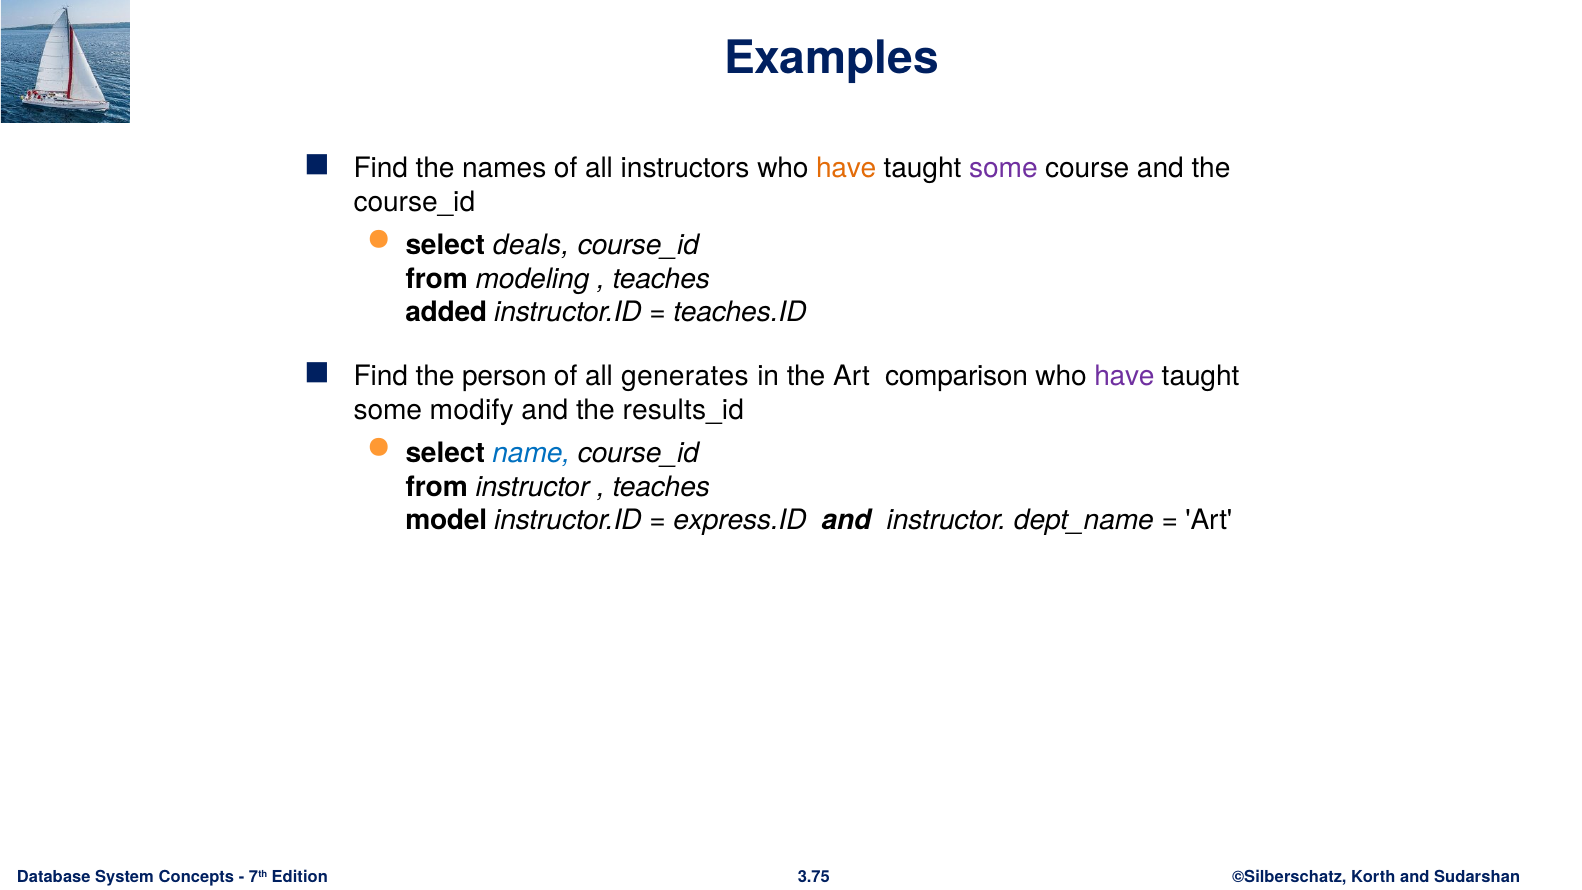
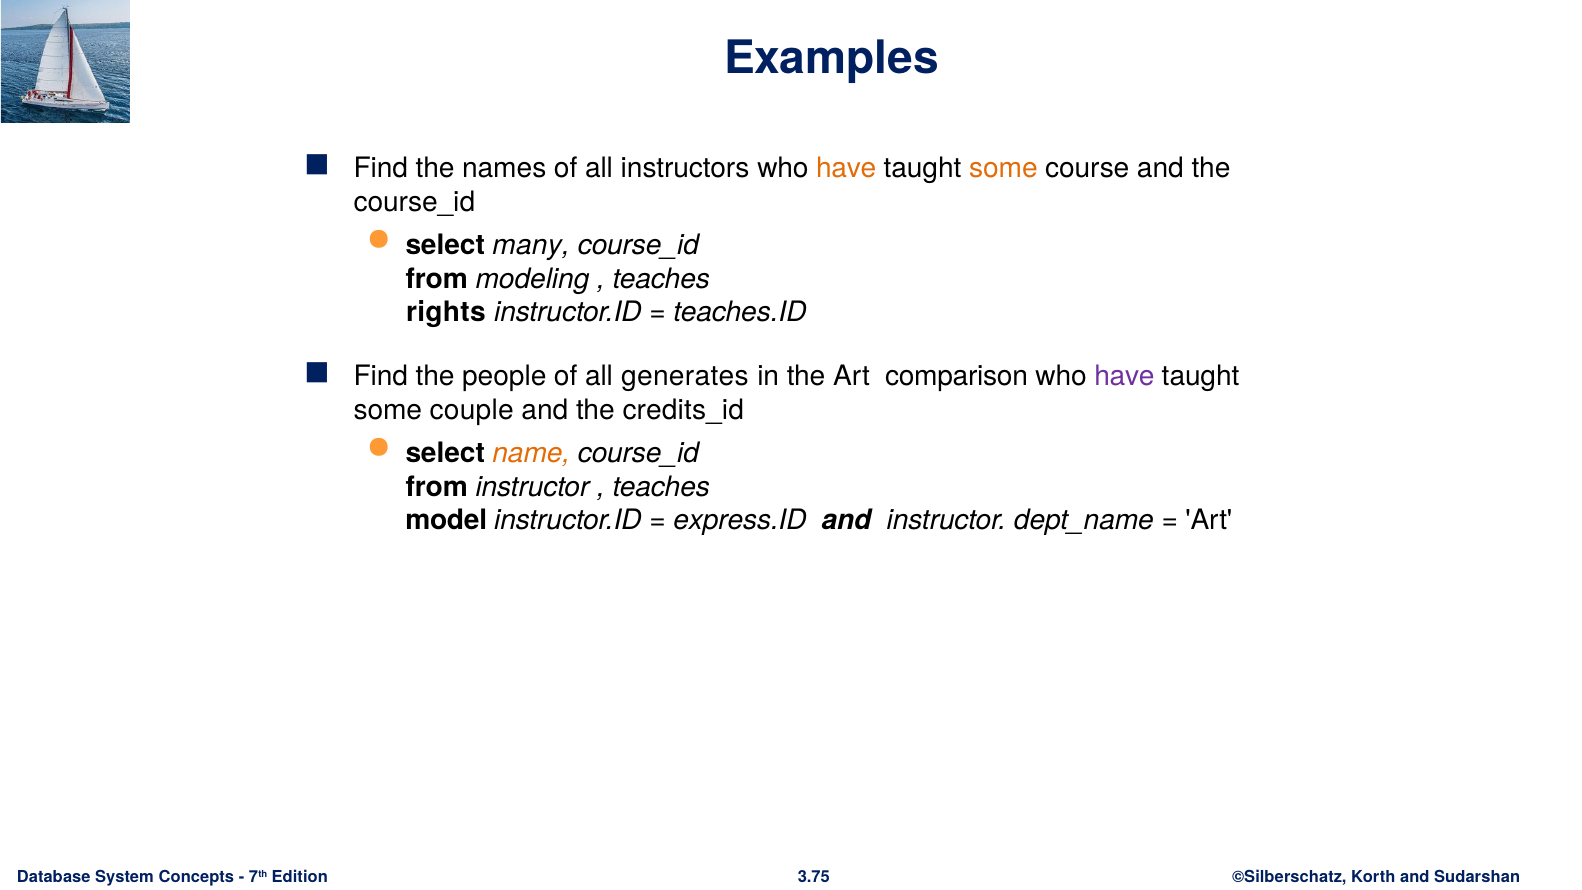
some colour: purple -> orange (1003, 168)
deals: deals -> many (531, 245)
added: added -> rights (446, 312)
person: person -> people (504, 376)
modify: modify -> couple (472, 410)
results_id: results_id -> credits_id (683, 410)
name colour: blue -> orange (531, 453)
